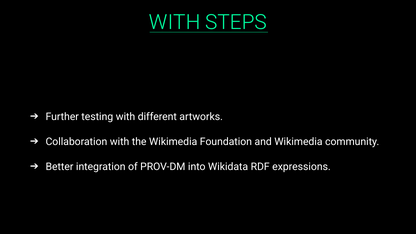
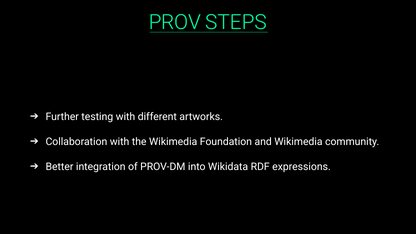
WITH: WITH -> PROV (175, 22)
